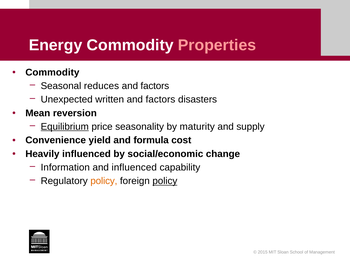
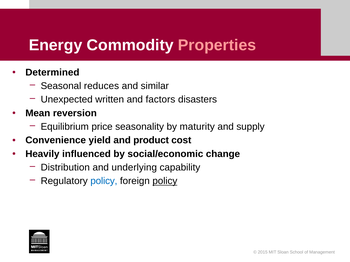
Commodity: Commodity -> Determined (52, 72)
factors: factors -> similar (155, 86)
Equilibrium underline: present -> none (65, 127)
formula: formula -> product (151, 141)
Information: Information -> Distribution (65, 168)
and influenced: influenced -> underlying (134, 168)
policy colour: orange -> blue (104, 181)
